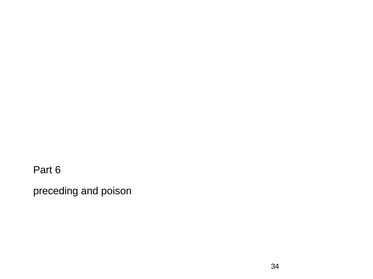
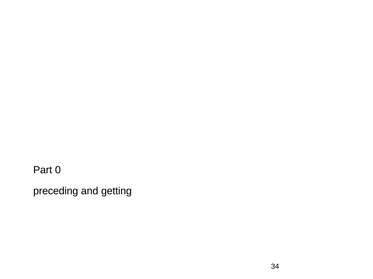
6: 6 -> 0 (58, 171)
poison: poison -> getting (116, 191)
